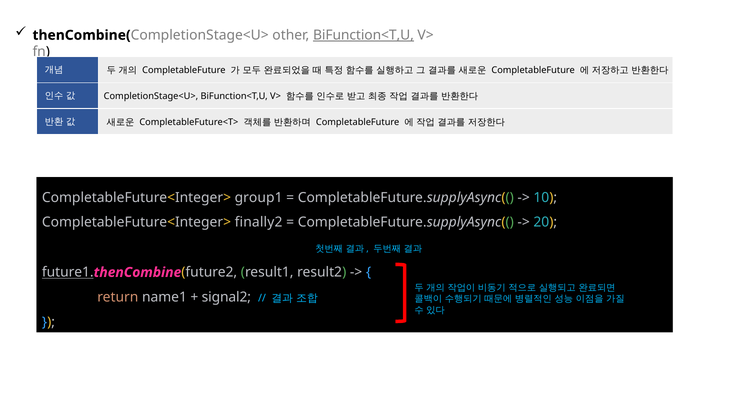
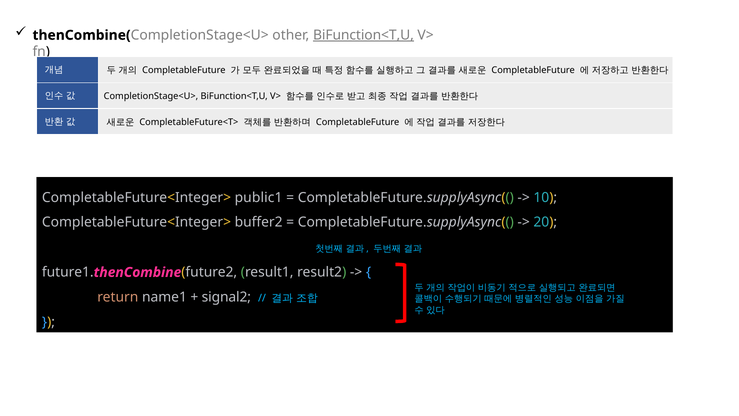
group1: group1 -> public1 (259, 197)
finally2: finally2 -> buffer2 (259, 222)
future1 underline: present -> none (68, 272)
